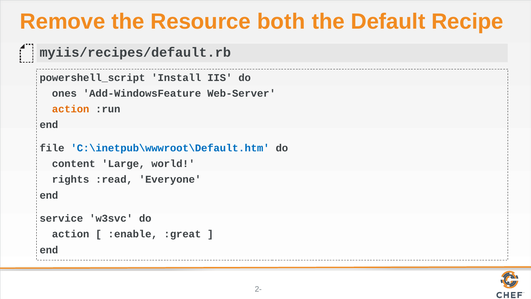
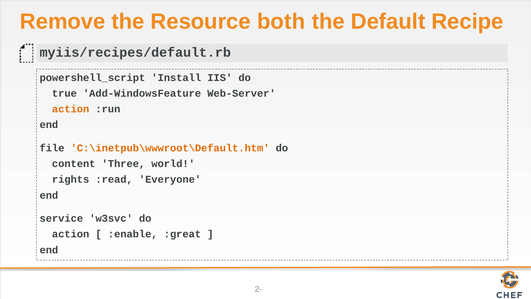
ones: ones -> true (64, 93)
C:\inetpub\wwwroot\Default.htm colour: blue -> orange (170, 148)
Large: Large -> Three (123, 164)
